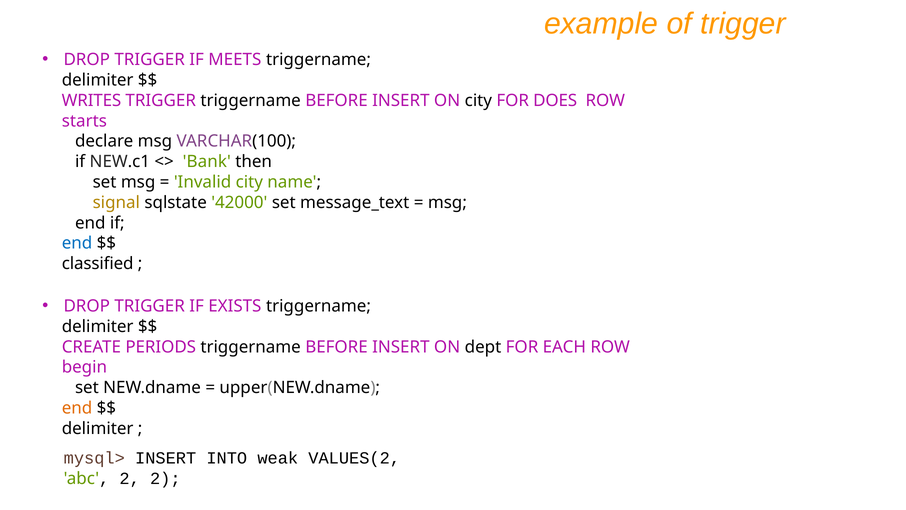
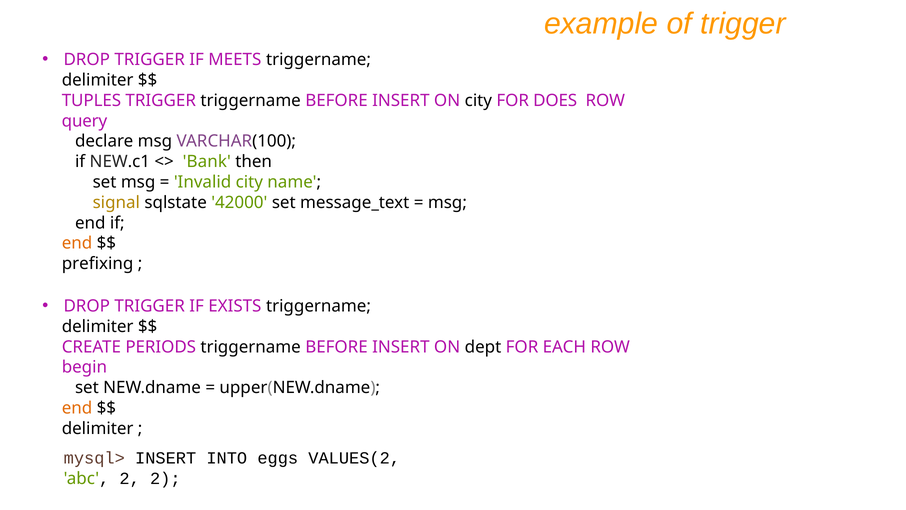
WRITES: WRITES -> TUPLES (91, 100)
starts: starts -> query (84, 121)
end colour: blue -> orange (77, 243)
classified: classified -> prefixing (98, 264)
weak: weak -> eggs (278, 458)
